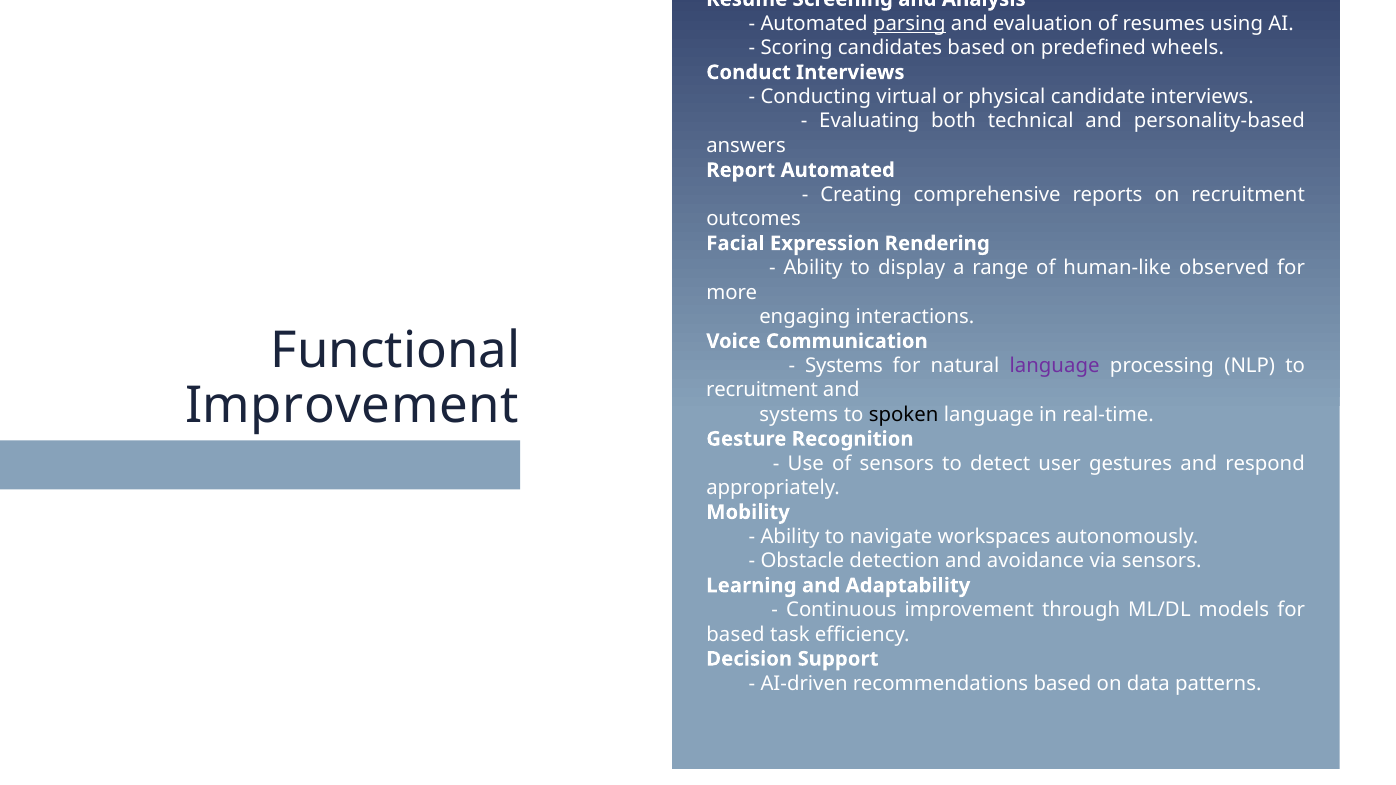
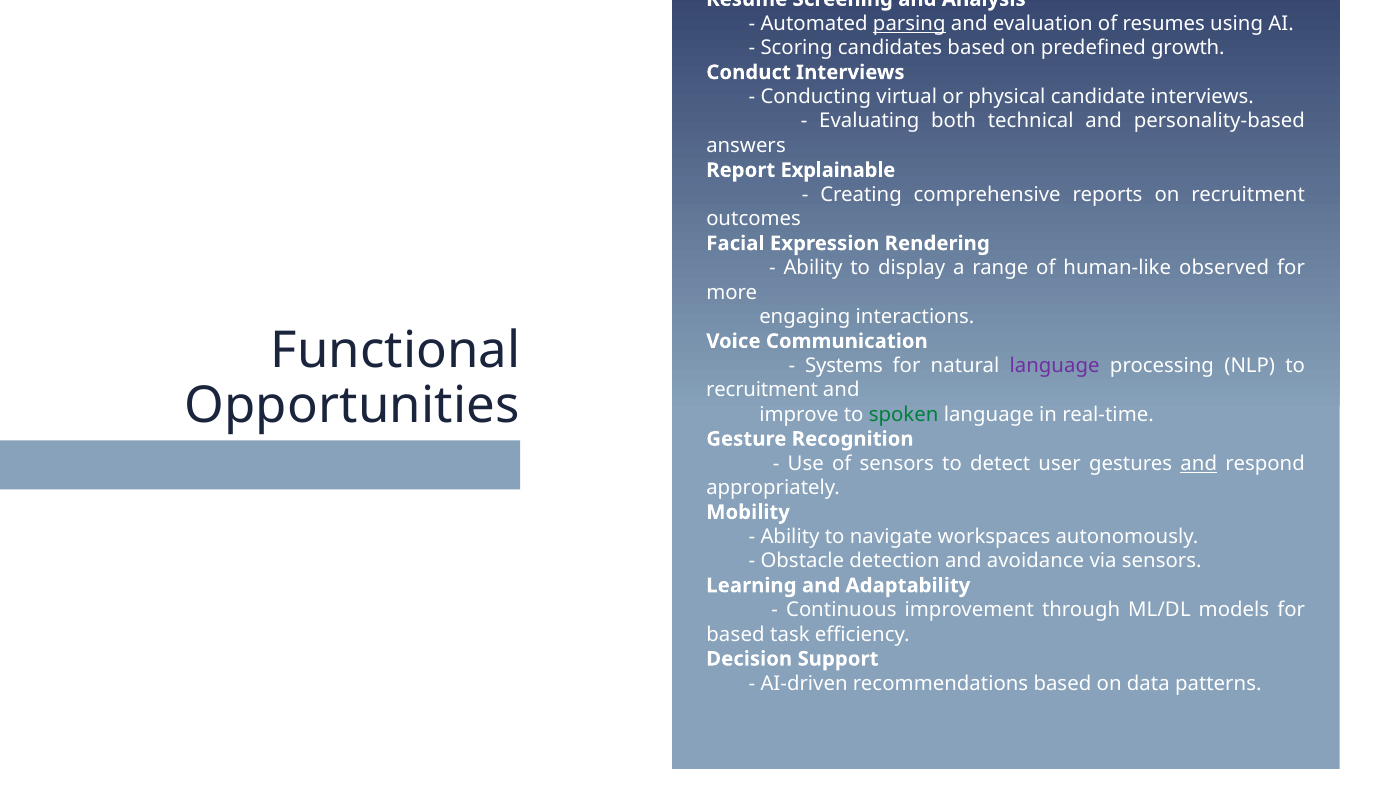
wheels: wheels -> growth (1188, 48)
Report Automated: Automated -> Explainable (838, 170)
Improvement: Improvement -> Opportunities (352, 406)
systems: systems -> improve (799, 415)
spoken colour: black -> green (904, 415)
and underline: none -> present (1199, 464)
